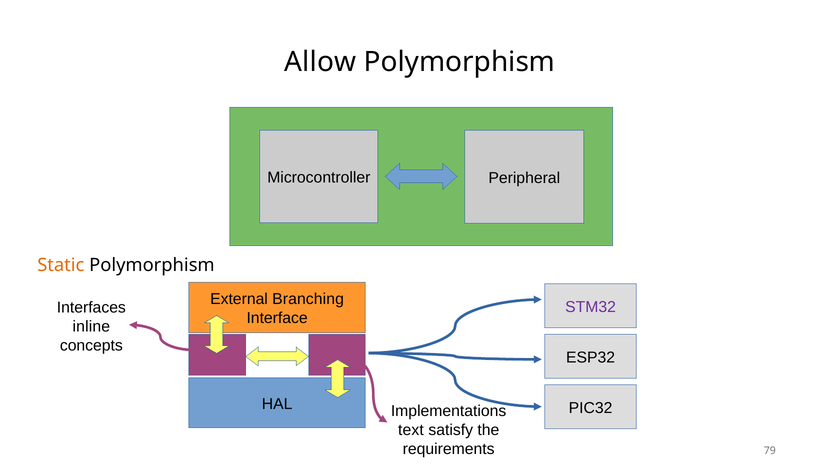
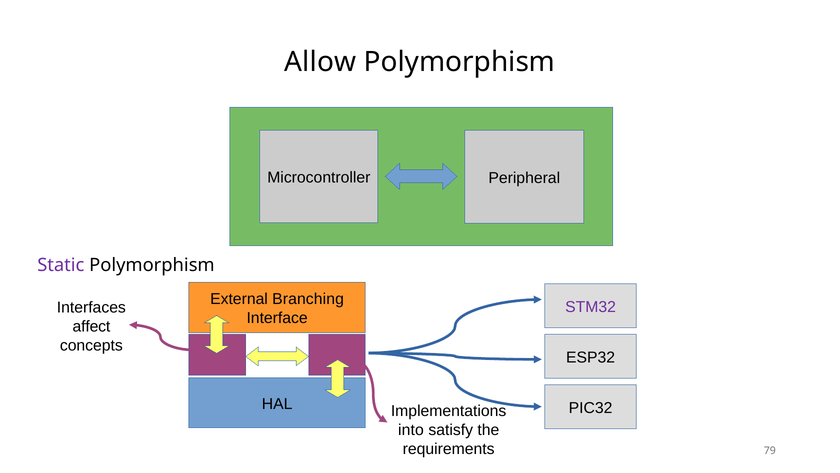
Static colour: orange -> purple (61, 265)
inline: inline -> affect (91, 326)
text: text -> into (411, 429)
